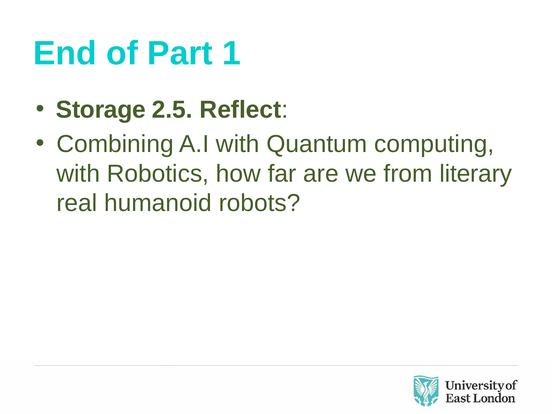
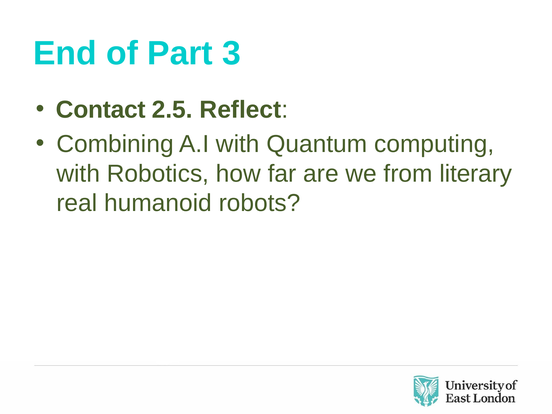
1: 1 -> 3 (232, 53)
Storage: Storage -> Contact (101, 110)
